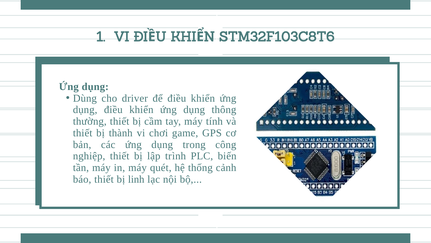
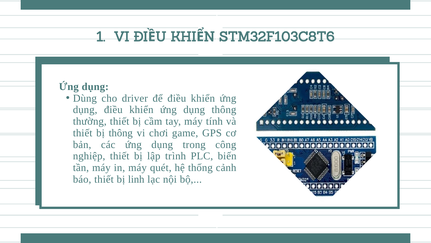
bị thành: thành -> thông (121, 133)
